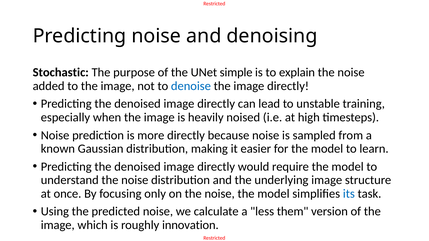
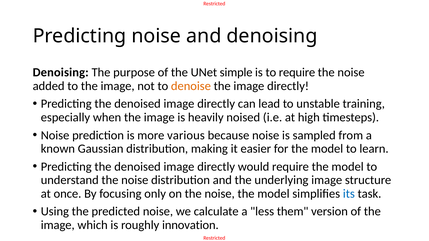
Stochastic: Stochastic -> Denoising (61, 73)
to explain: explain -> require (297, 73)
denoise colour: blue -> orange (191, 86)
more directly: directly -> various (186, 135)
